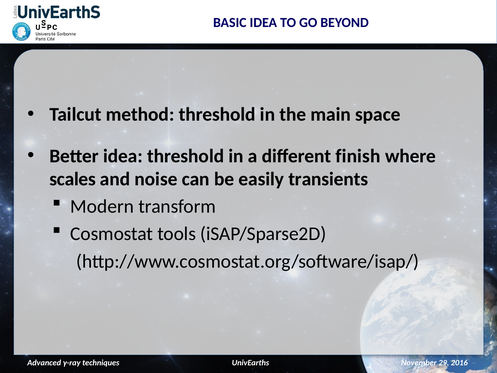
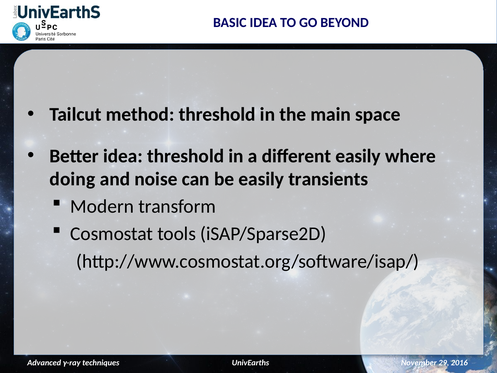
different finish: finish -> easily (358, 156)
scales: scales -> doing (72, 179)
